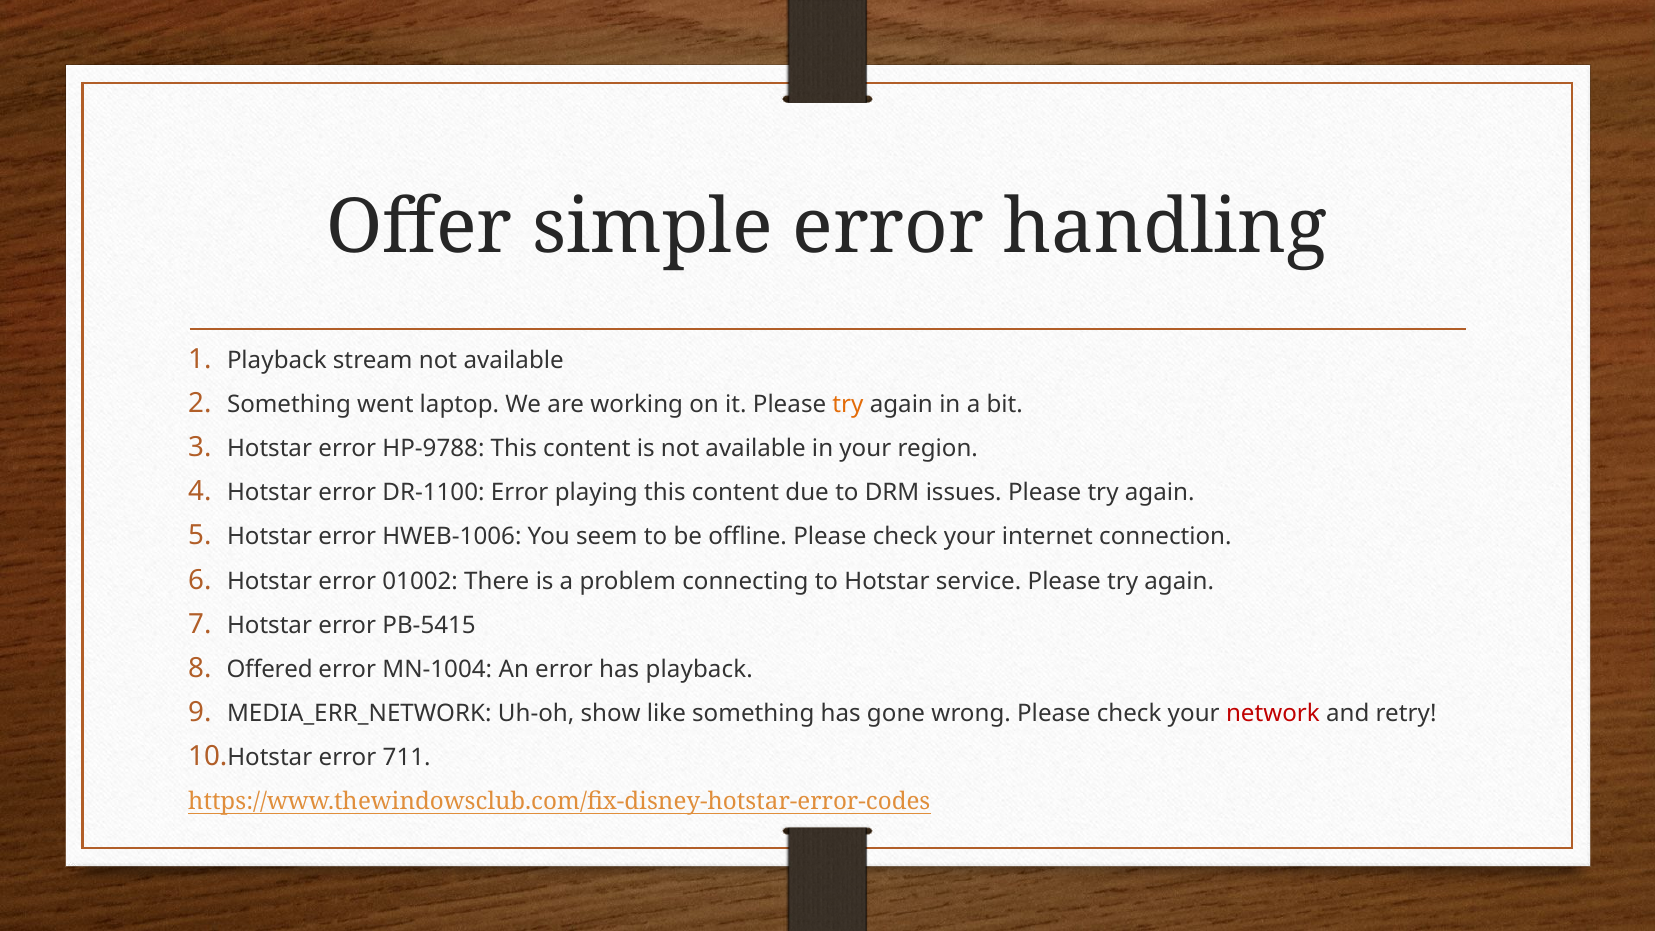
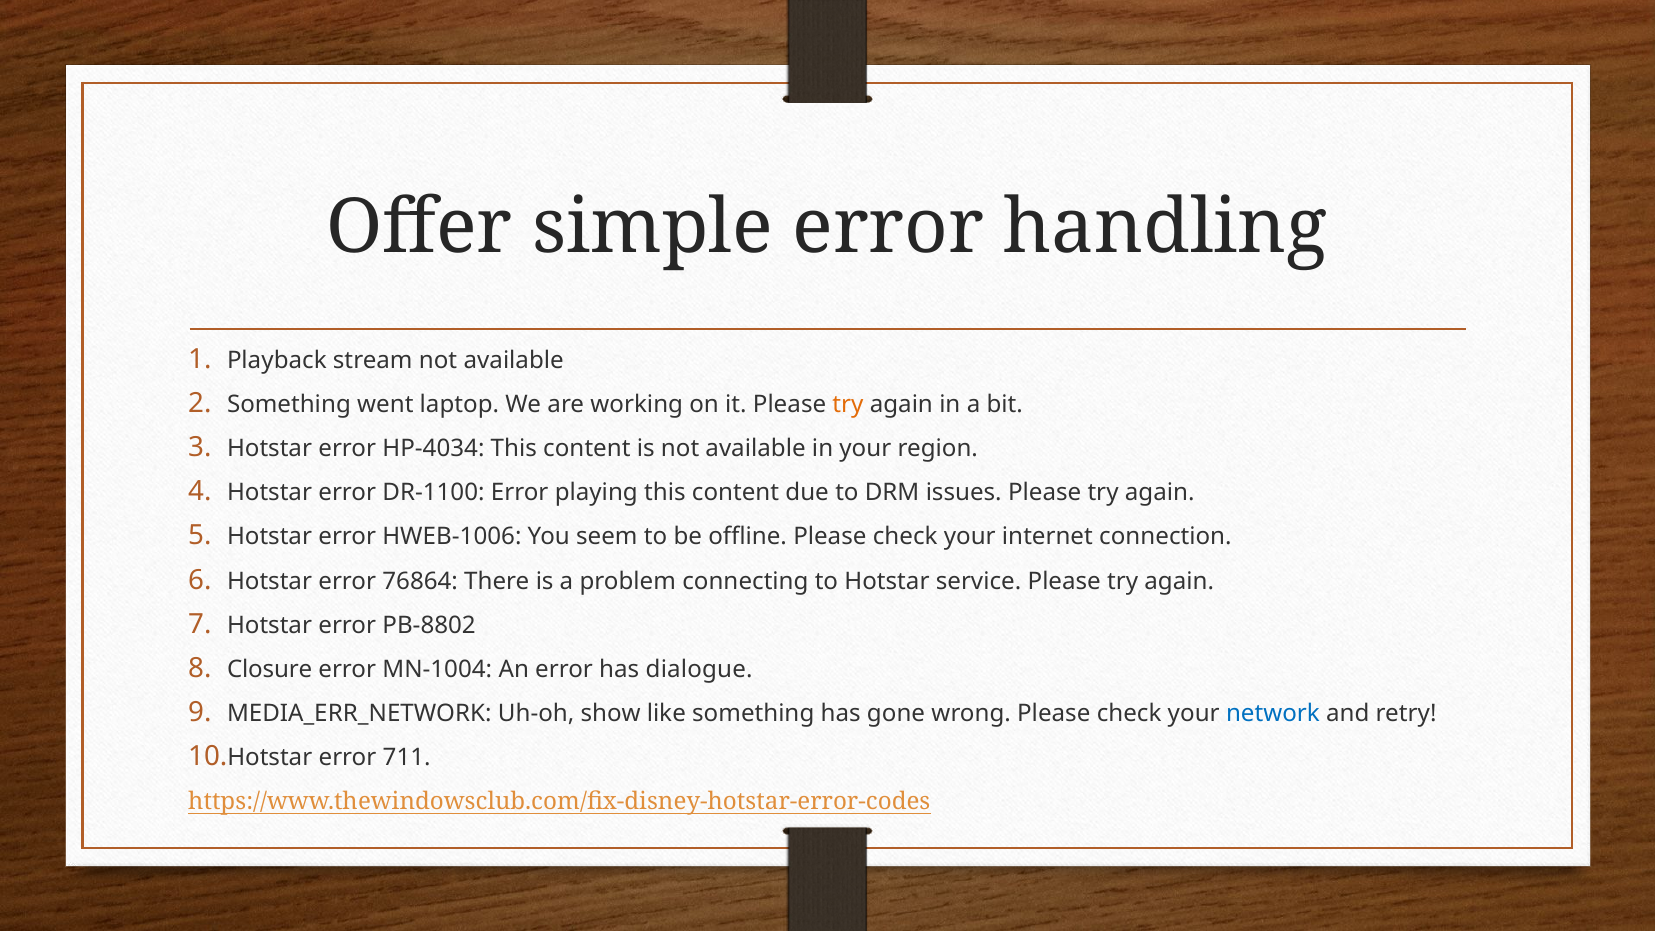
HP-9788: HP-9788 -> HP-4034 (433, 449)
01002: 01002 -> 76864 (420, 581)
PB-5415: PB-5415 -> PB-8802 (429, 625)
Offered: Offered -> Closure (270, 669)
has playback: playback -> dialogue (699, 669)
network colour: red -> blue (1273, 714)
